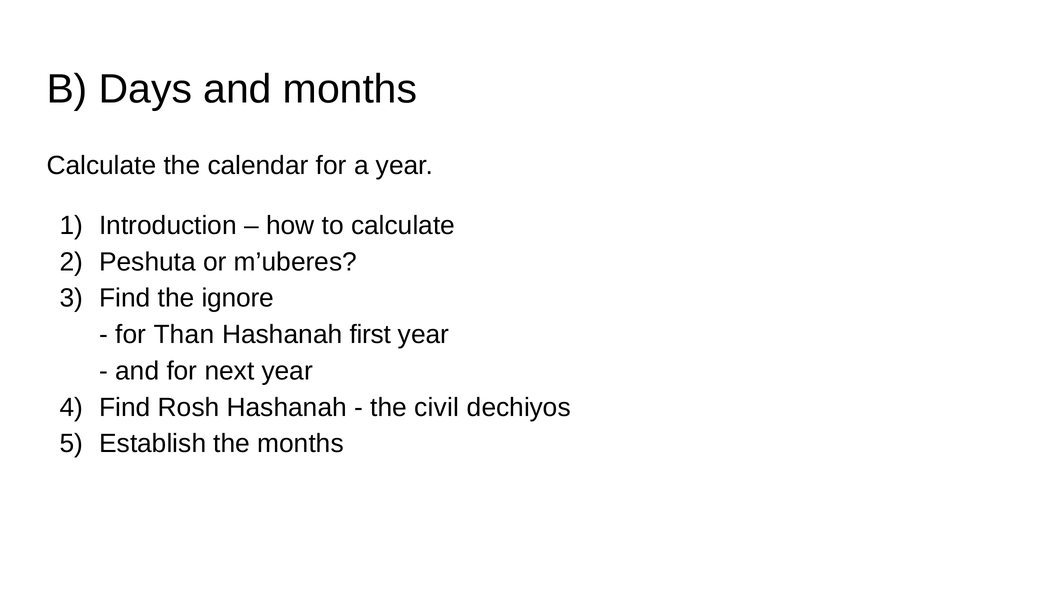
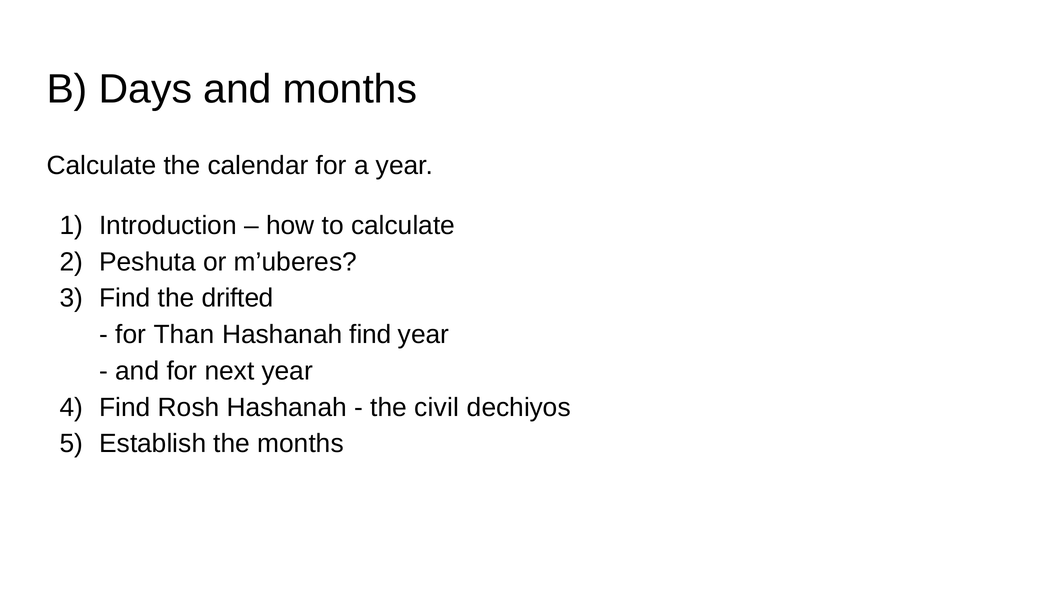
ignore: ignore -> drifted (238, 298)
Hashanah first: first -> find (370, 335)
